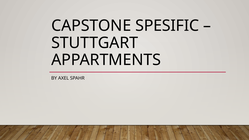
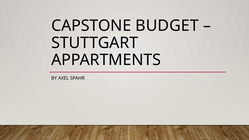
SPESIFIC: SPESIFIC -> BUDGET (167, 26)
